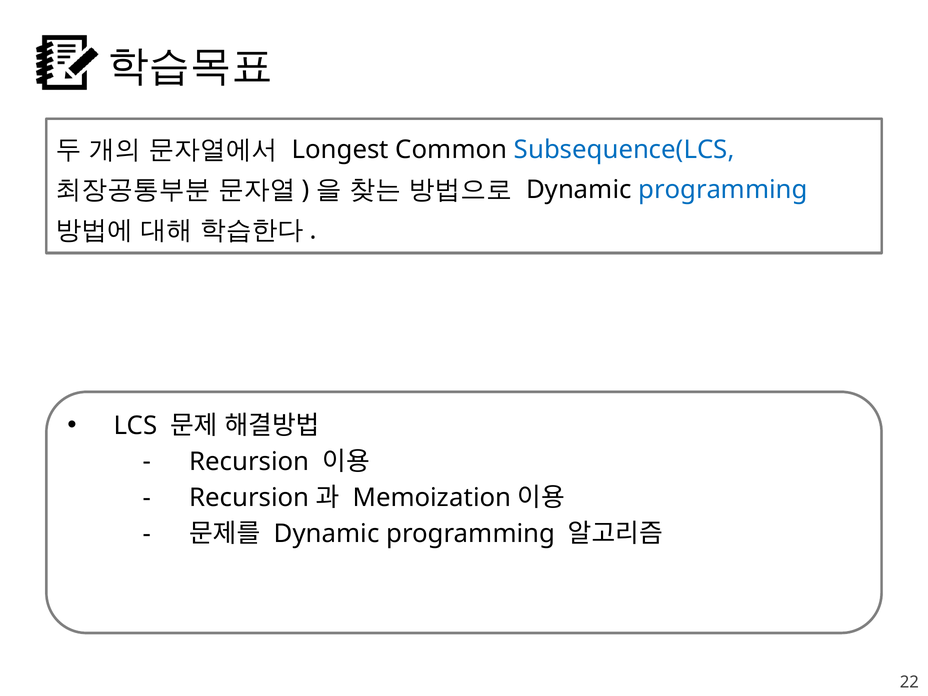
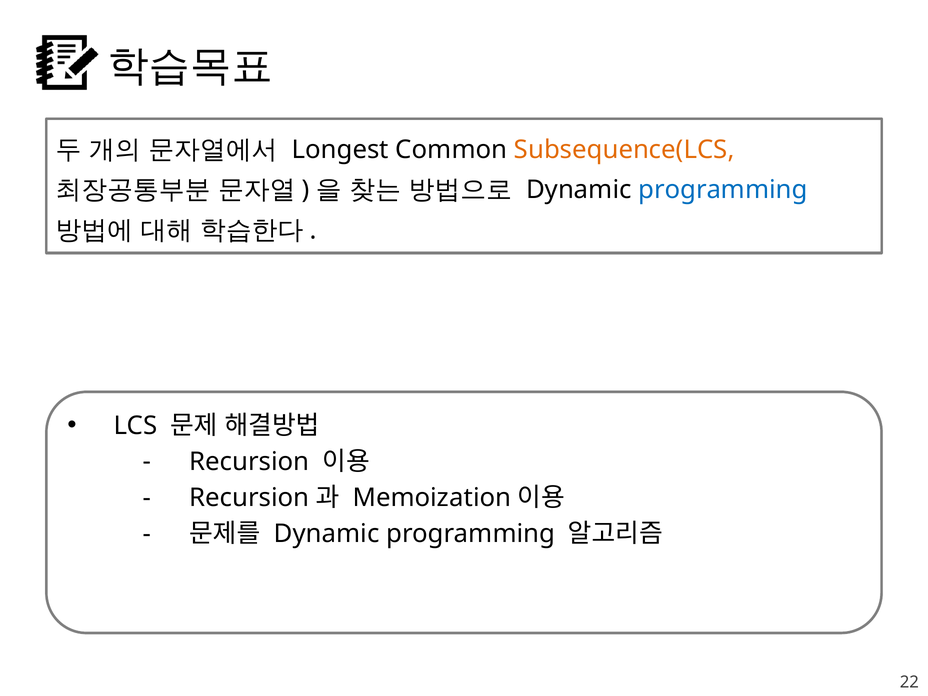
Subsequence(LCS colour: blue -> orange (624, 150)
